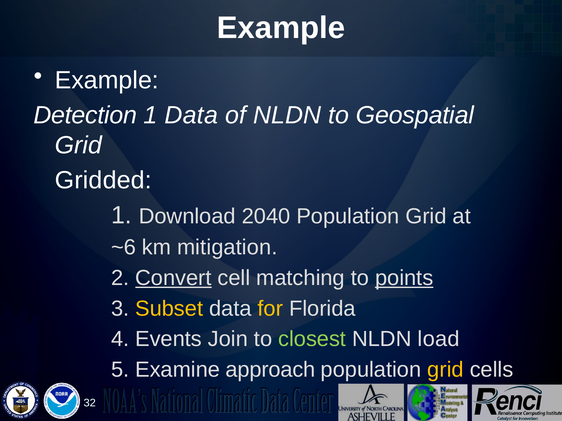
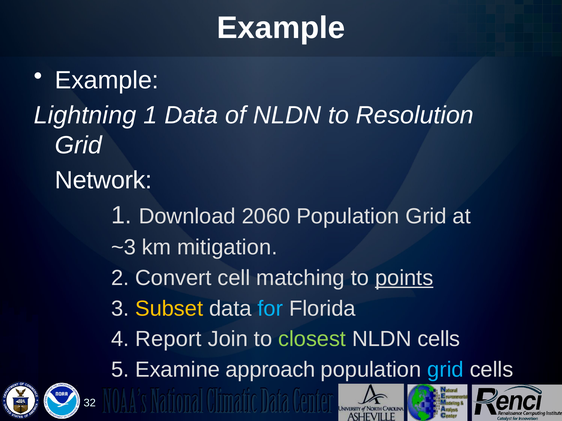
Detection: Detection -> Lightning (85, 115)
Geospatial: Geospatial -> Resolution (415, 115)
Gridded: Gridded -> Network (103, 180)
2040: 2040 -> 2060 (266, 216)
~6: ~6 -> ~3 (123, 248)
Convert underline: present -> none (173, 278)
for colour: yellow -> light blue (270, 309)
Events: Events -> Report (168, 340)
NLDN load: load -> cells (439, 340)
grid colour: yellow -> light blue (445, 370)
